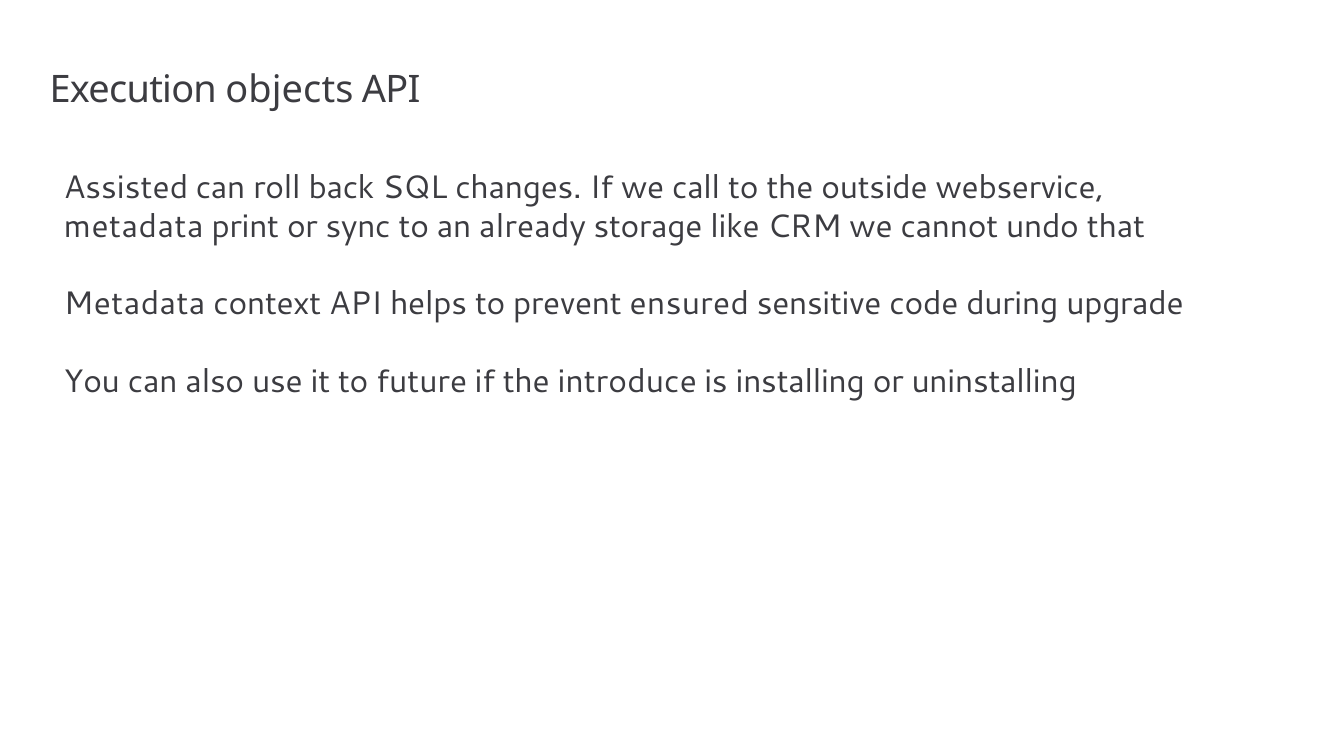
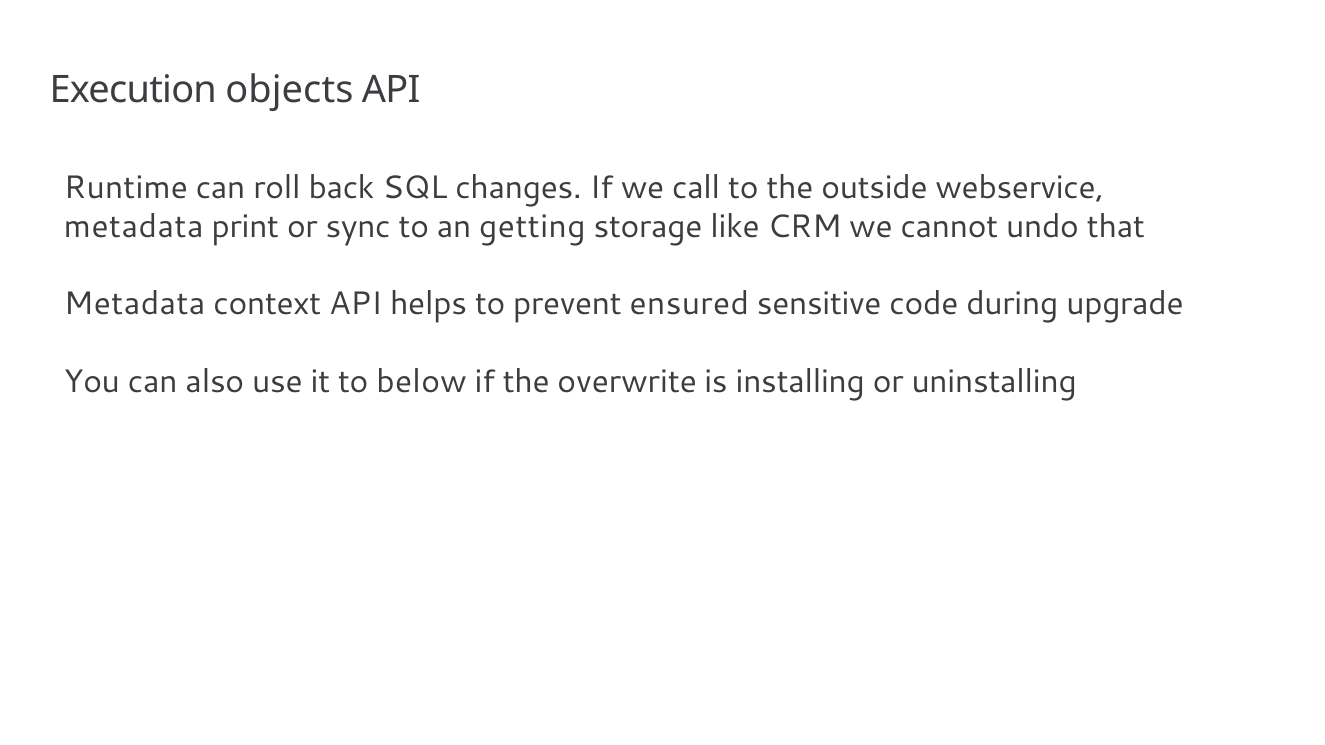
Assisted: Assisted -> Runtime (126, 187)
already: already -> getting (532, 226)
future: future -> below (422, 382)
introduce: introduce -> overwrite (627, 382)
